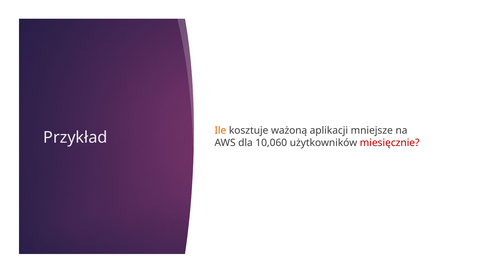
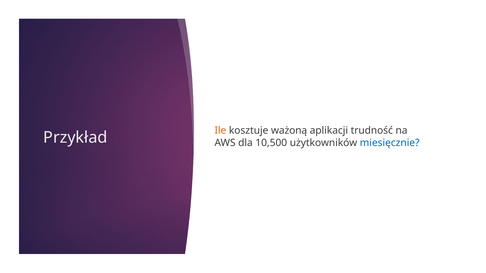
mniejsze: mniejsze -> trudność (372, 131)
10,060: 10,060 -> 10,500 (271, 143)
miesięcznie colour: red -> blue (390, 143)
